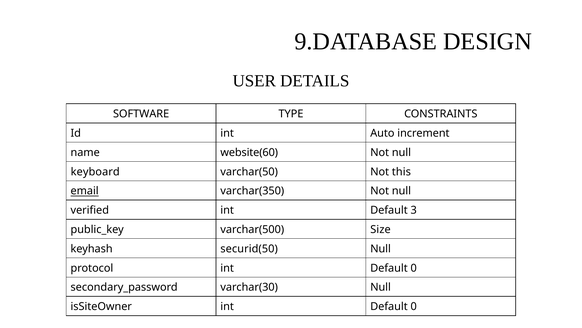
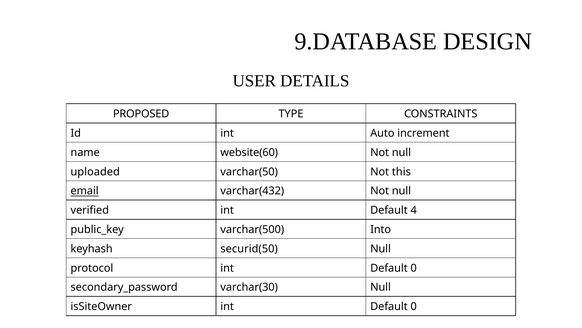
SOFTWARE: SOFTWARE -> PROPOSED (141, 114)
keyboard: keyboard -> uploaded (95, 171)
varchar(350: varchar(350 -> varchar(432 (252, 191)
3: 3 -> 4 (414, 210)
Size: Size -> Into (381, 229)
